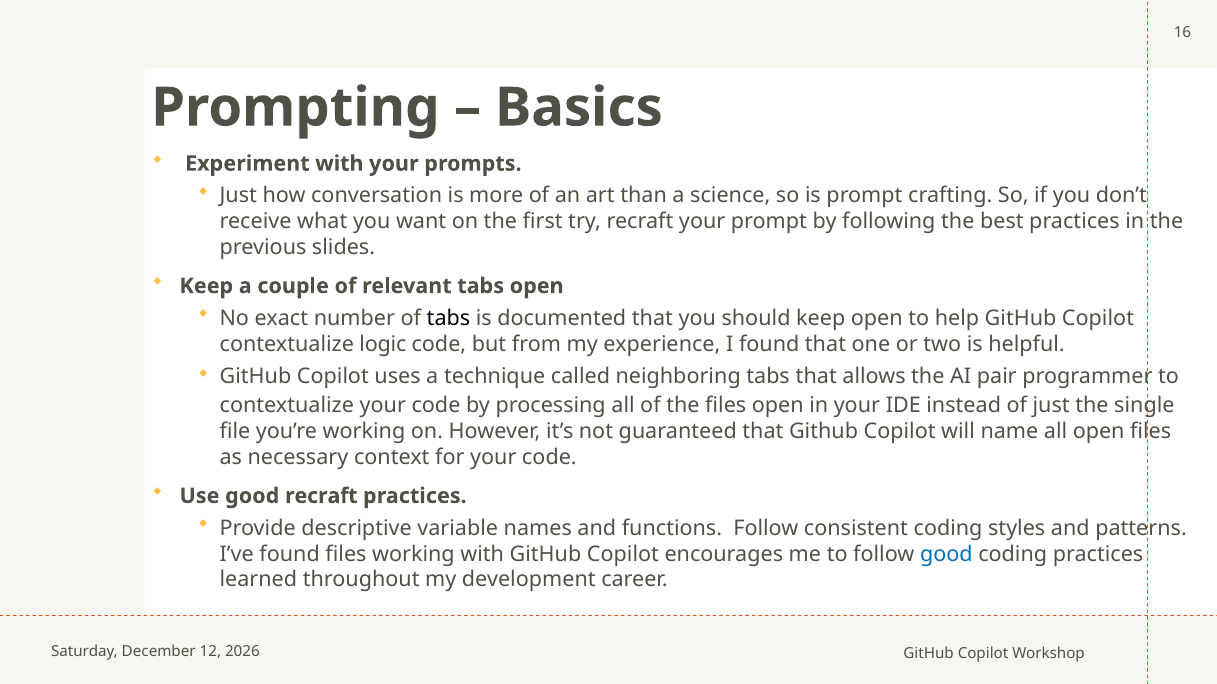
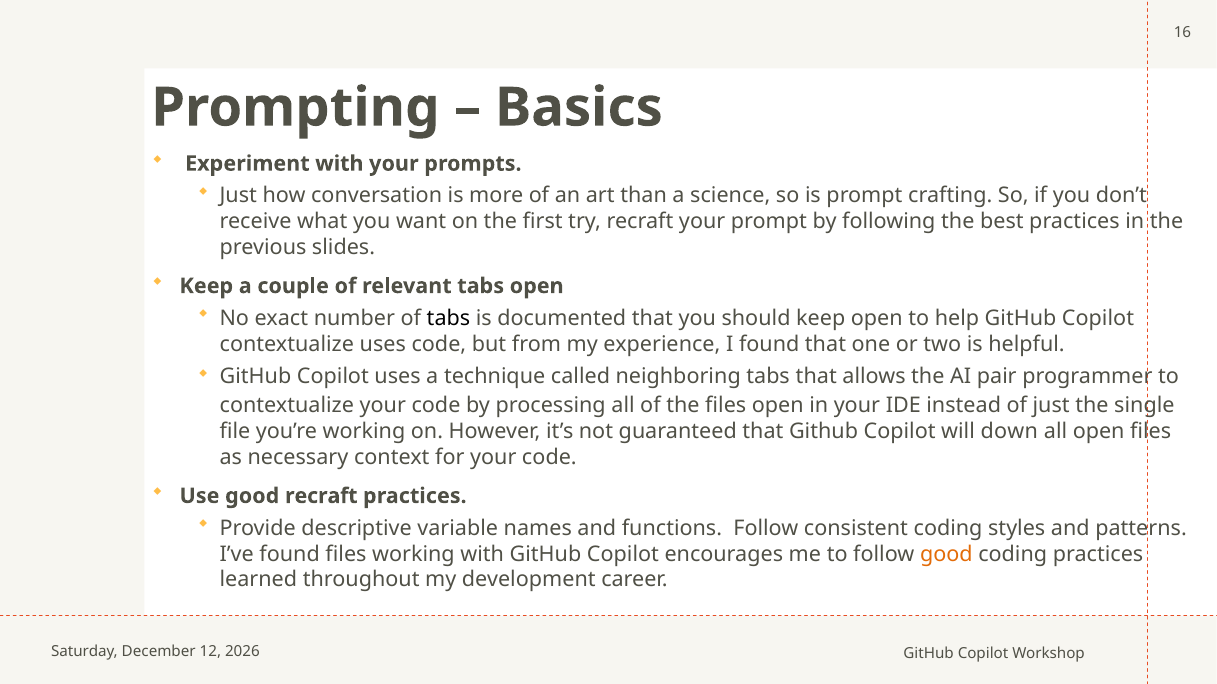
contextualize logic: logic -> uses (383, 344)
name: name -> down (1009, 432)
good colour: blue -> orange (946, 554)
